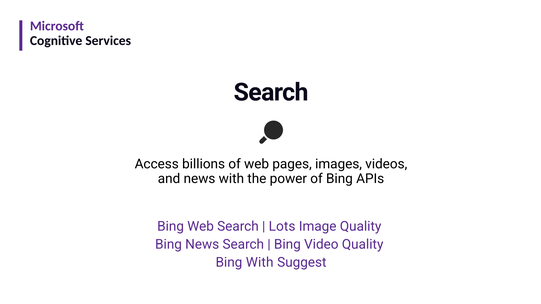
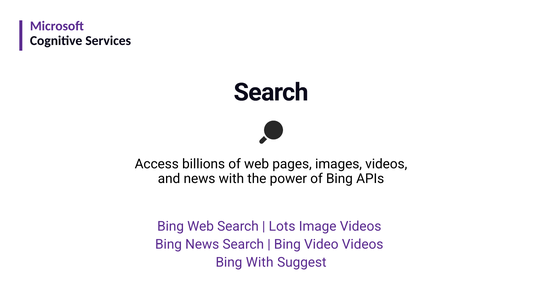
Image Quality: Quality -> Videos (361, 227)
Video Quality: Quality -> Videos (363, 245)
